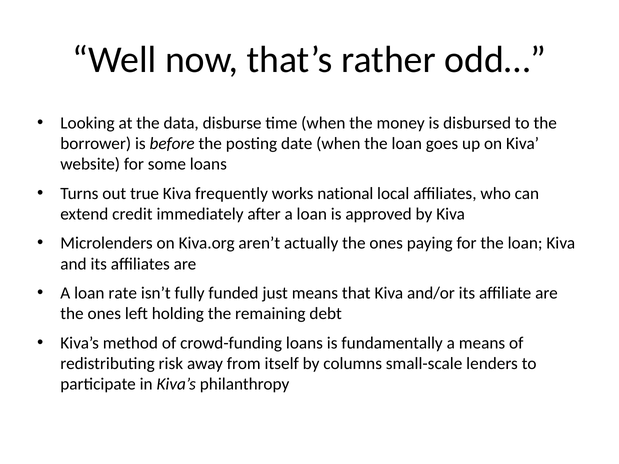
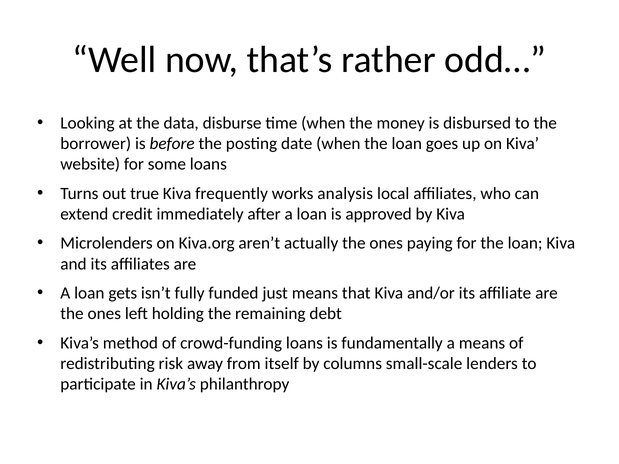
national: national -> analysis (345, 193)
rate: rate -> gets (123, 293)
